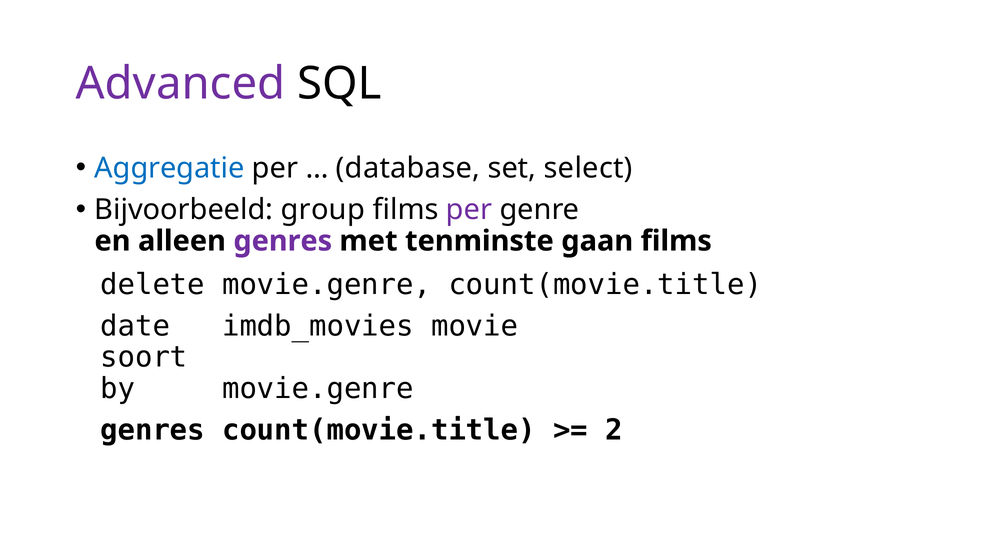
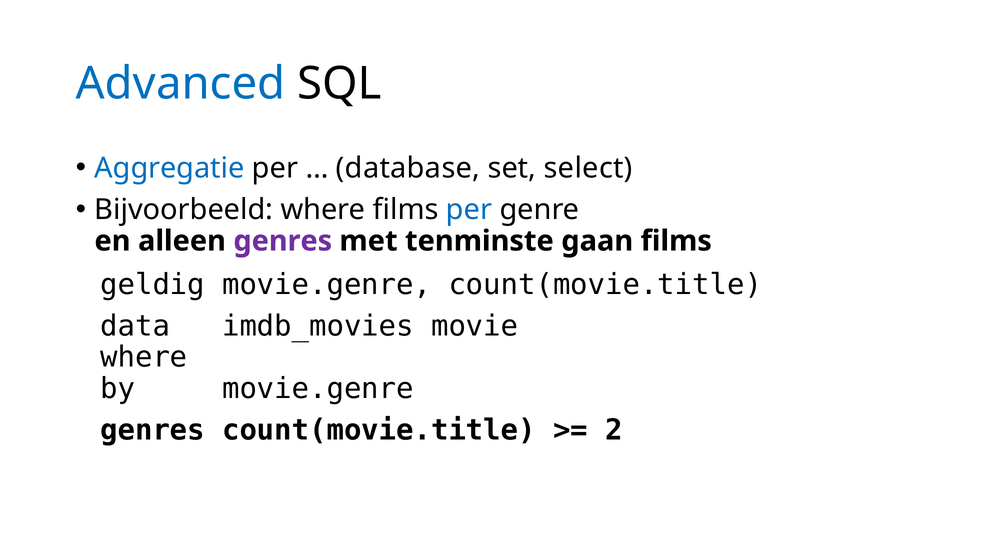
Advanced colour: purple -> blue (181, 83)
Bijvoorbeeld group: group -> where (323, 210)
per colour: purple -> blue (469, 210)
delete: delete -> geldig (153, 285)
date: date -> data (135, 326)
soort: soort -> where (144, 357)
